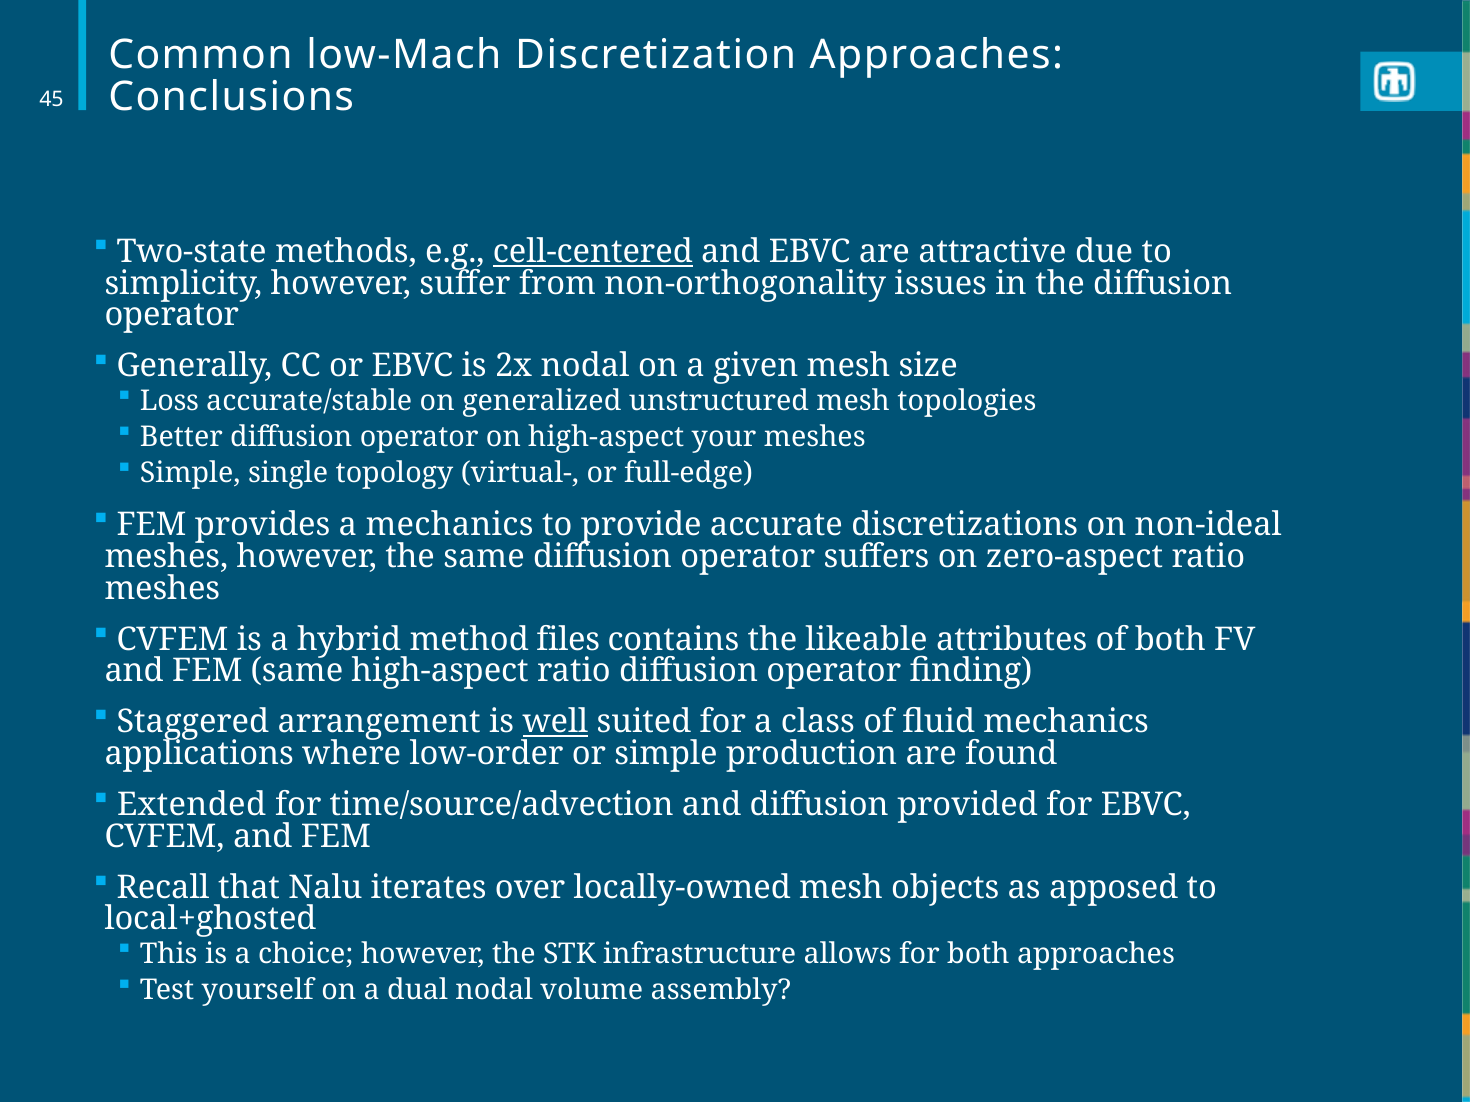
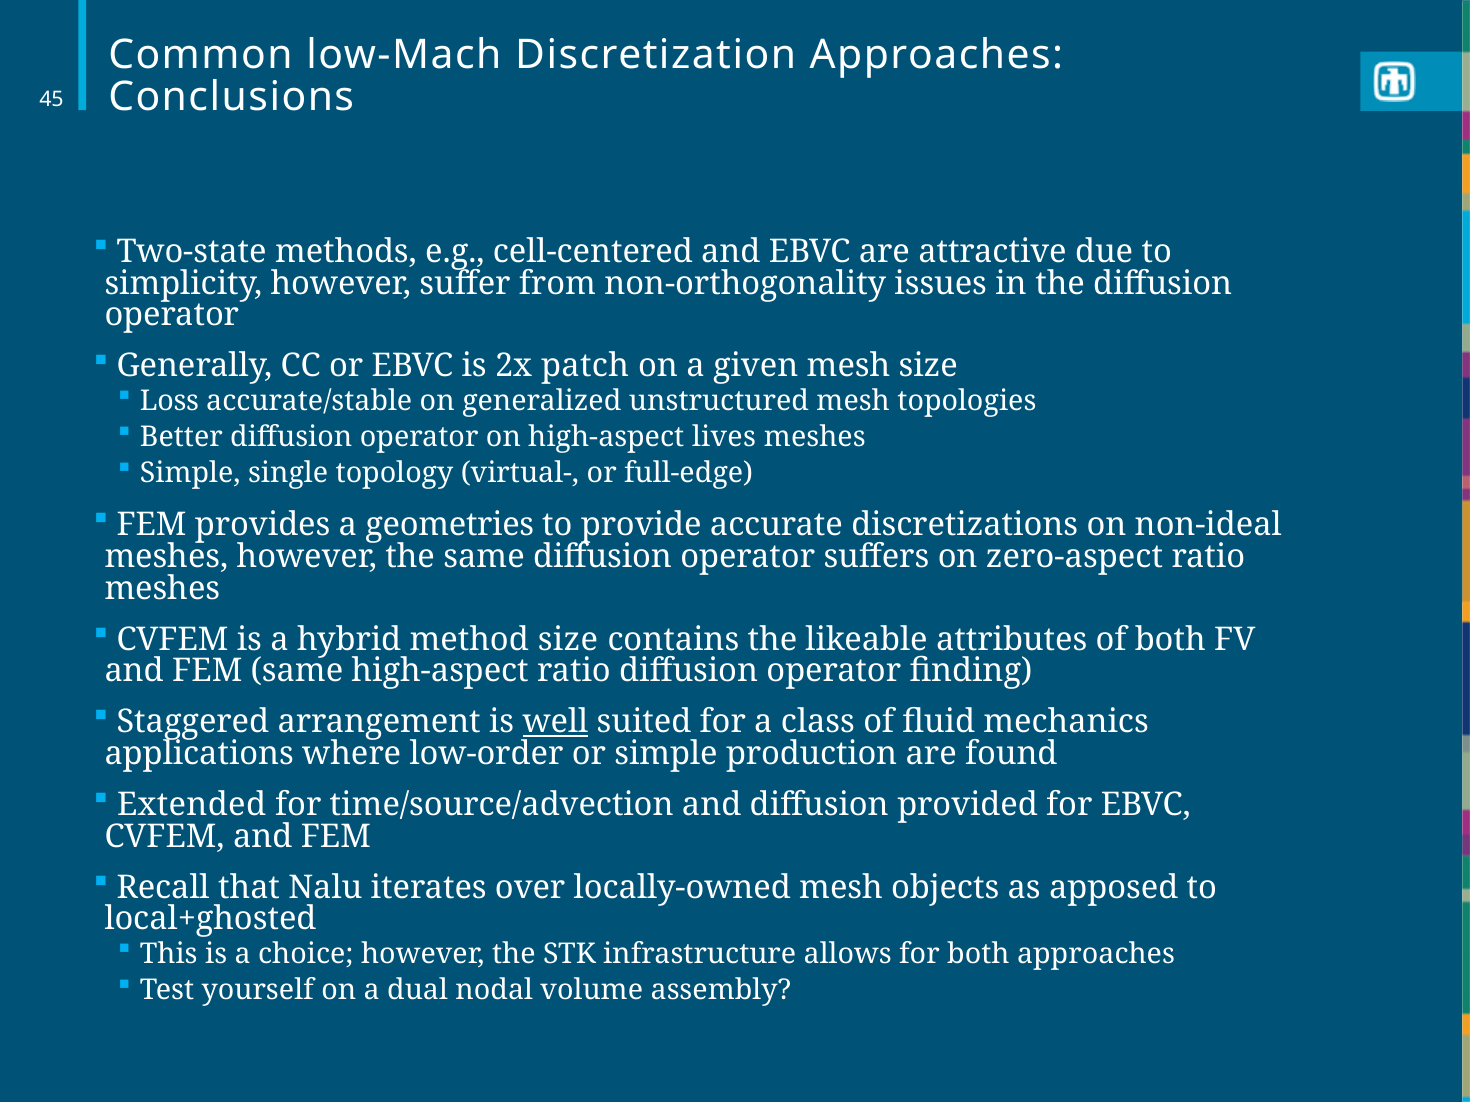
cell-centered underline: present -> none (593, 252)
2x nodal: nodal -> patch (585, 366)
your: your -> lives (724, 437)
a mechanics: mechanics -> geometries (450, 525)
method files: files -> size (568, 640)
